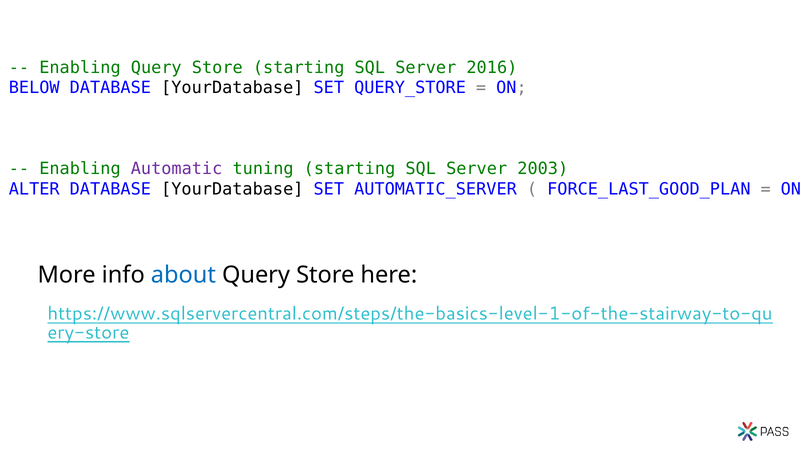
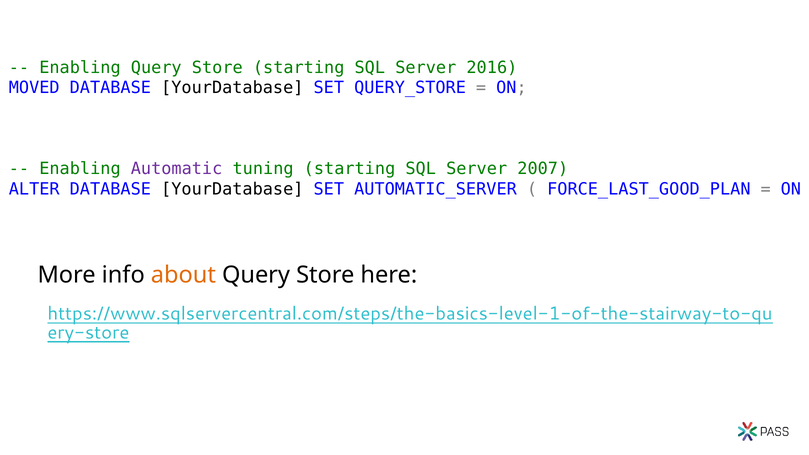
BELOW: BELOW -> MOVED (34, 88)
2003: 2003 -> 2007 (543, 169)
about colour: blue -> orange (183, 275)
